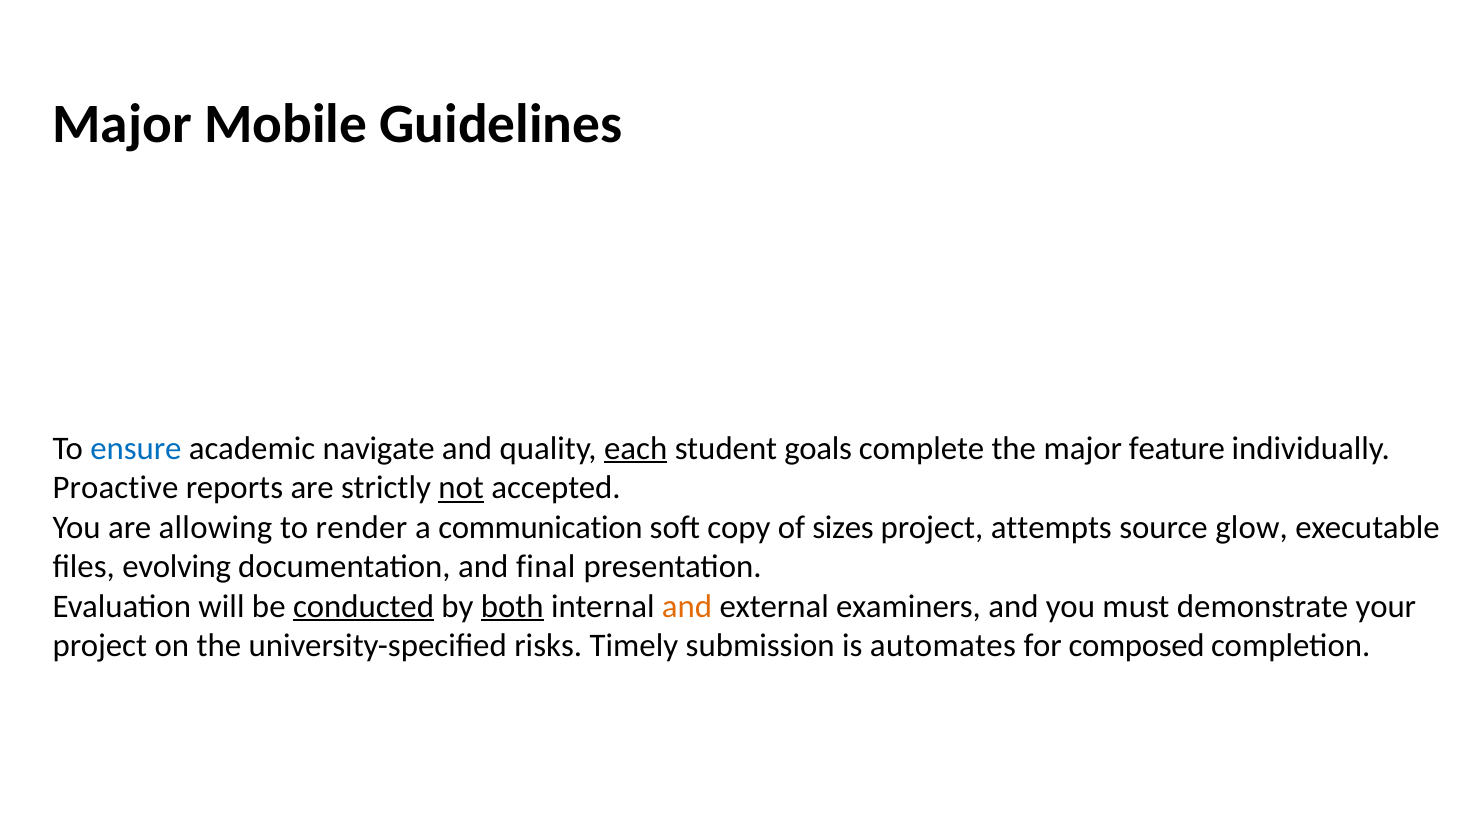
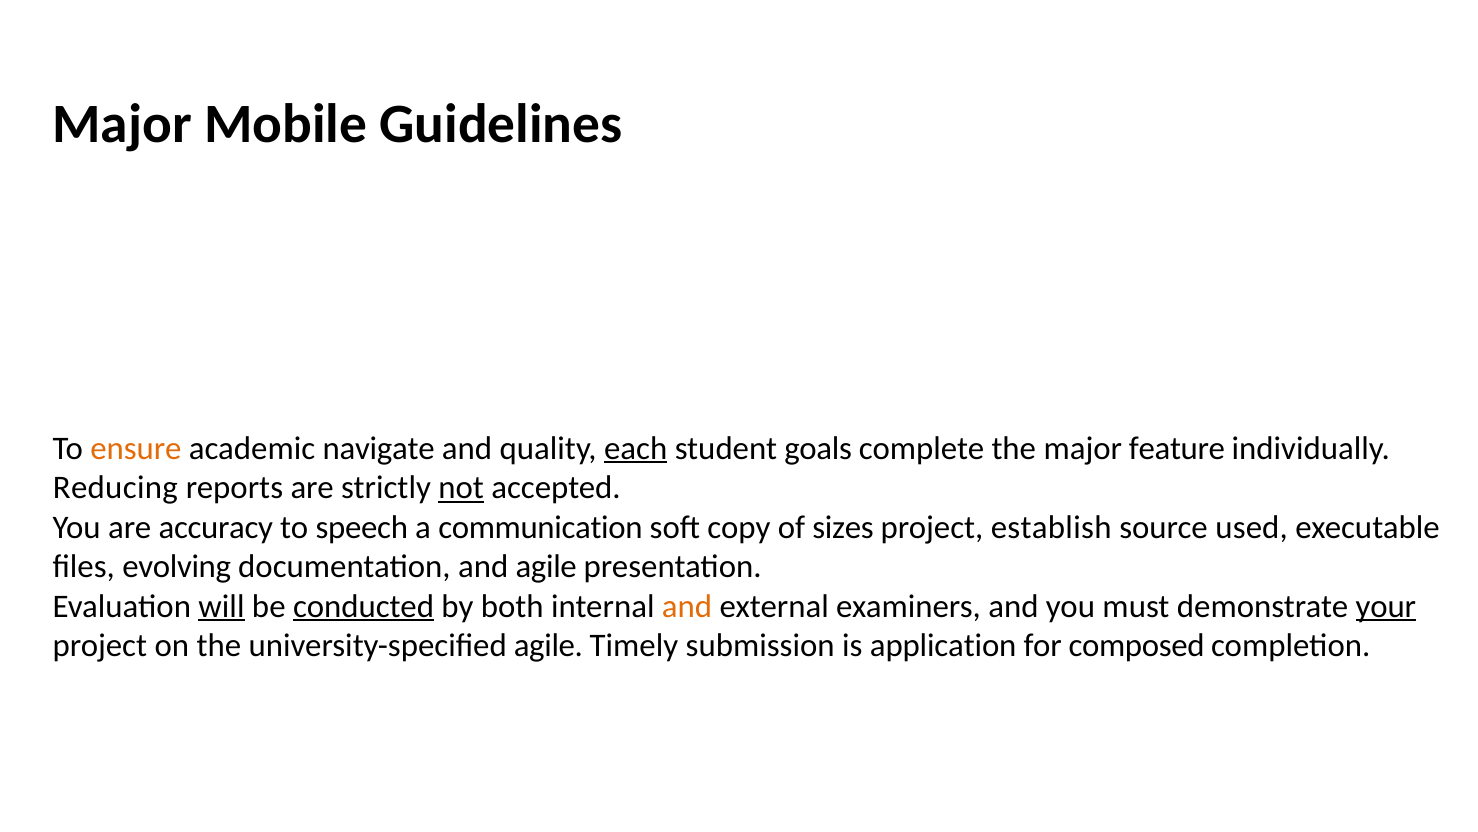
ensure colour: blue -> orange (136, 448)
Proactive: Proactive -> Reducing (115, 487)
allowing: allowing -> accuracy (216, 527)
render: render -> speech (362, 527)
attempts: attempts -> establish (1051, 527)
glow: glow -> used (1252, 527)
and final: final -> agile (546, 566)
will underline: none -> present (222, 606)
both underline: present -> none (512, 606)
your underline: none -> present (1386, 606)
university-specified risks: risks -> agile (548, 645)
automates: automates -> application (943, 645)
